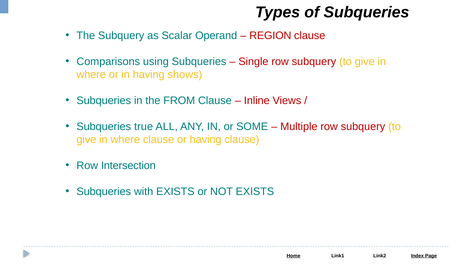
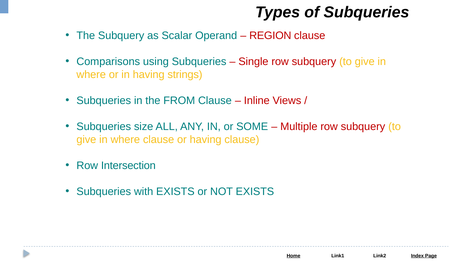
shows: shows -> strings (185, 74)
true: true -> size (144, 126)
